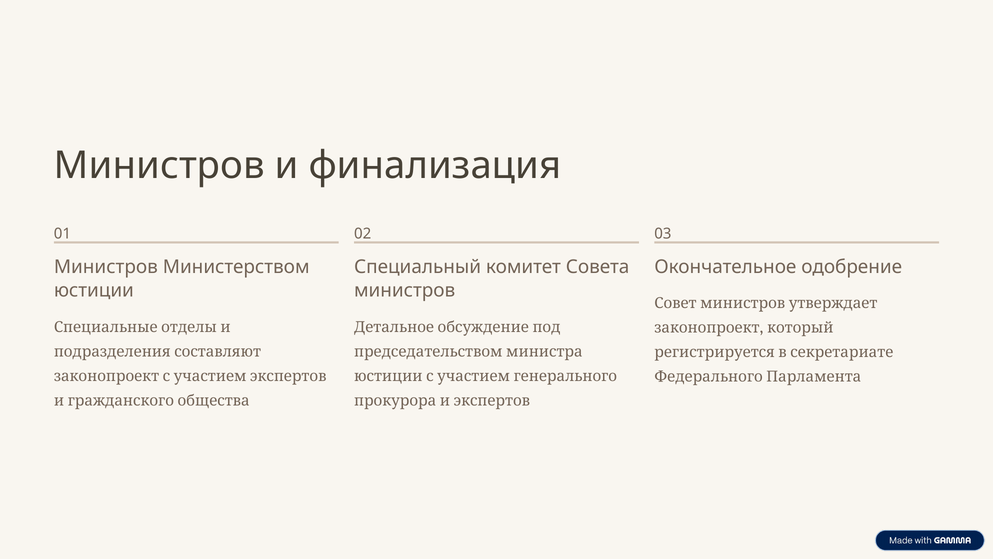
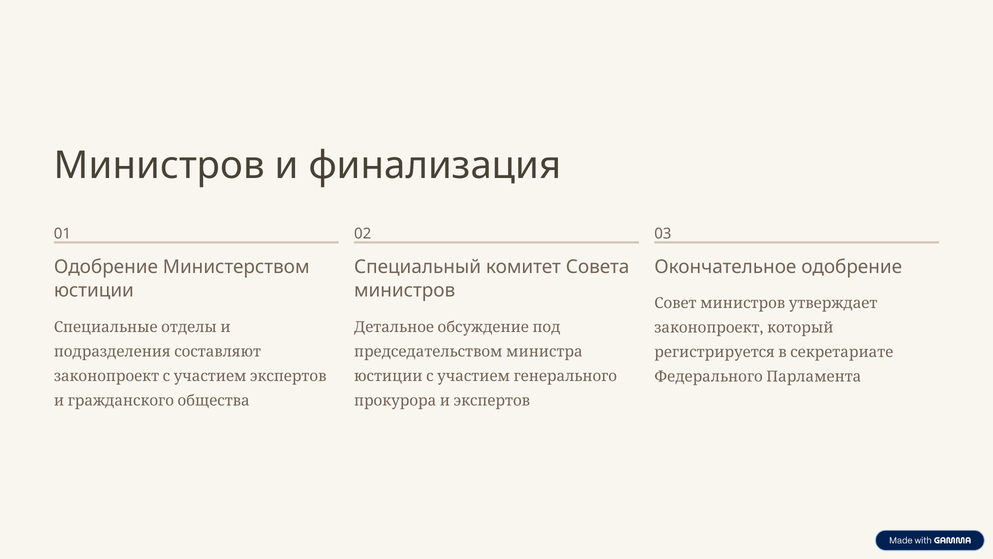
Министров: Министров -> Одобрение (106, 267)
